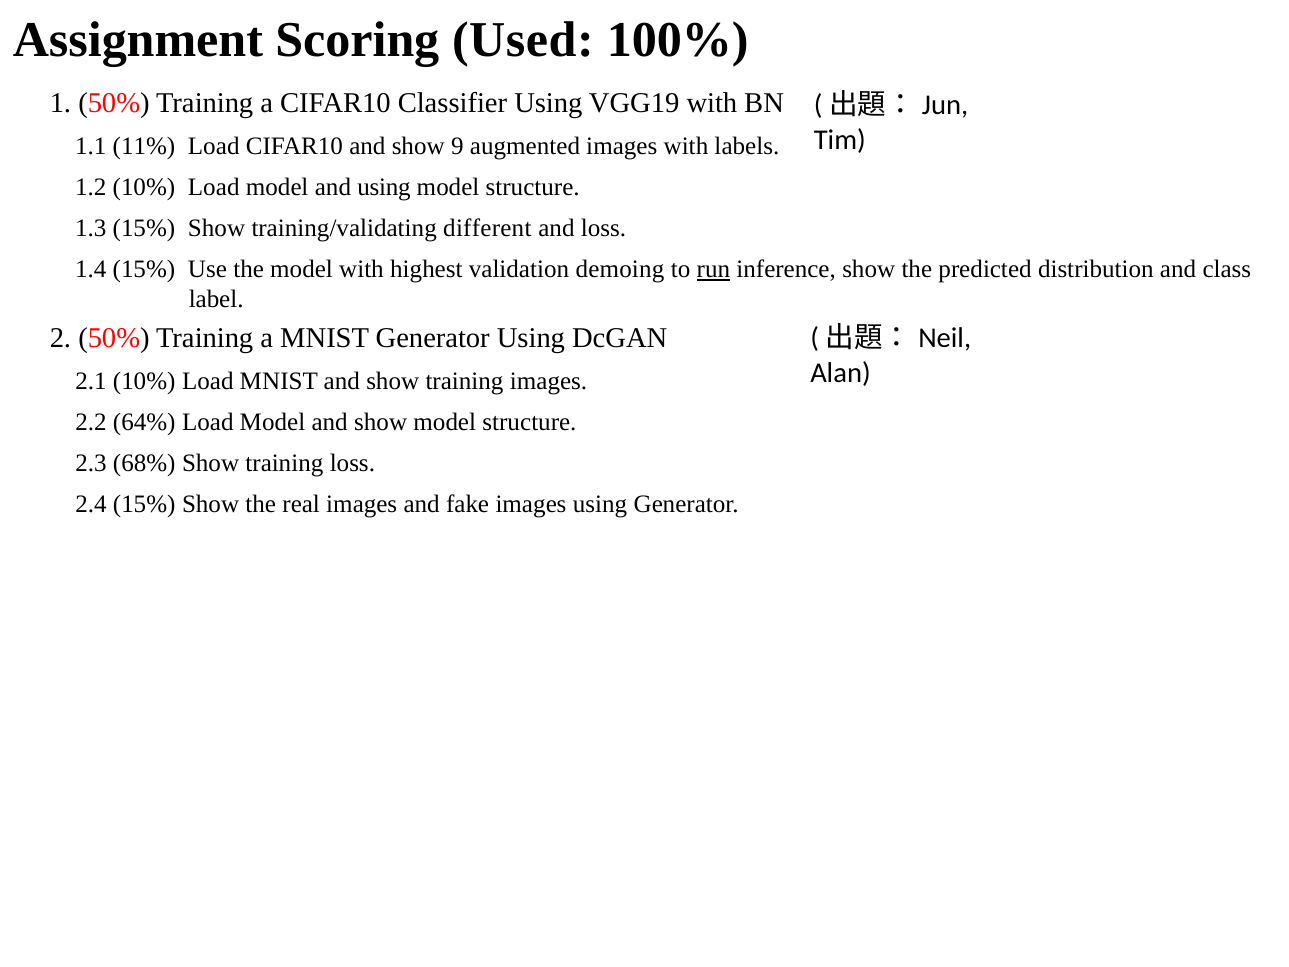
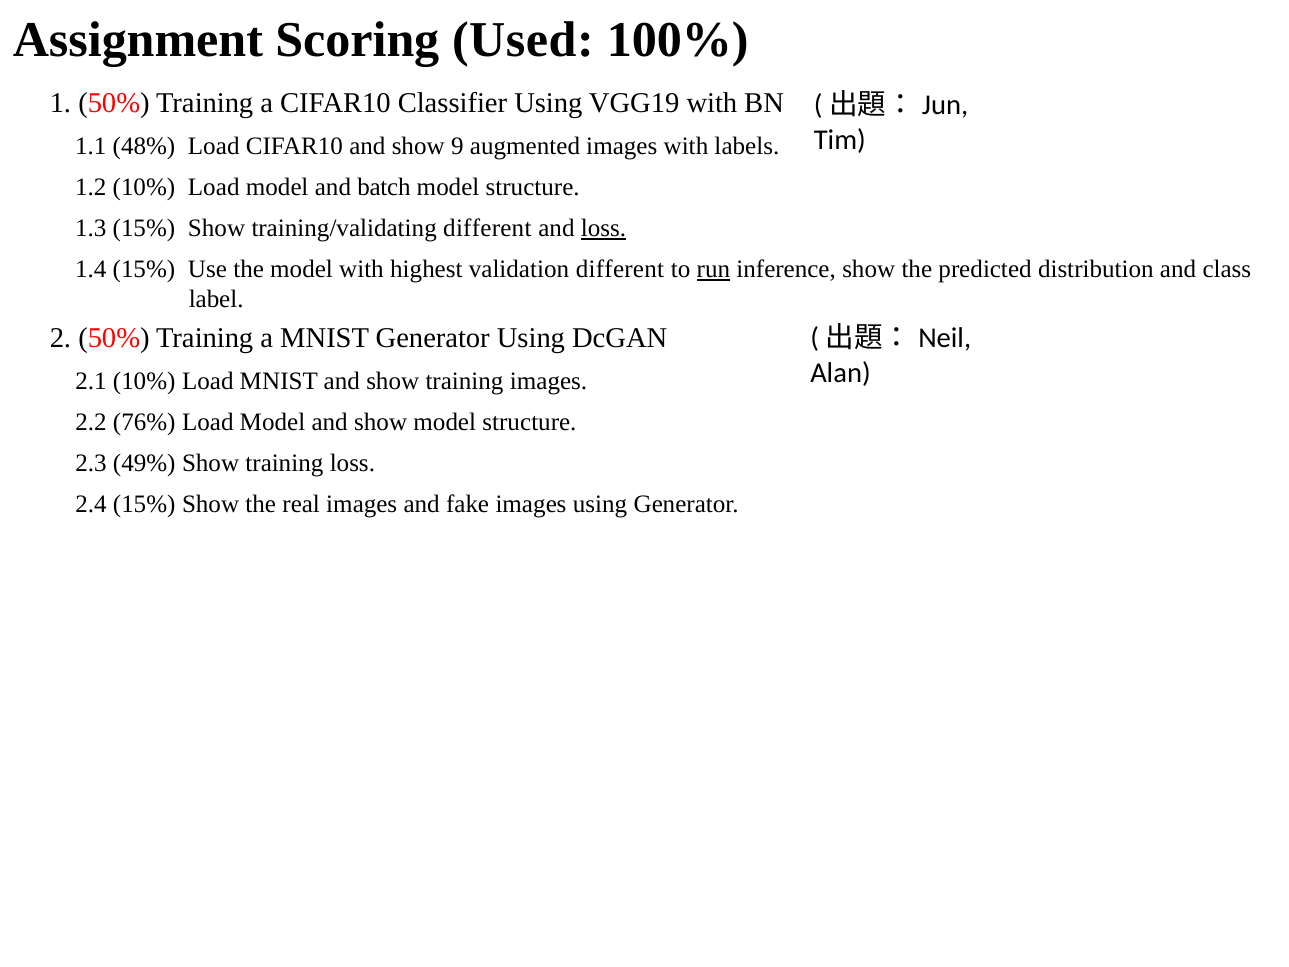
11%: 11% -> 48% (144, 146)
and using: using -> batch (384, 187)
loss underline: none -> present (603, 228)
validation demoing: demoing -> different (620, 269)
64%: 64% -> 76% (144, 422)
68%: 68% -> 49% (144, 463)
